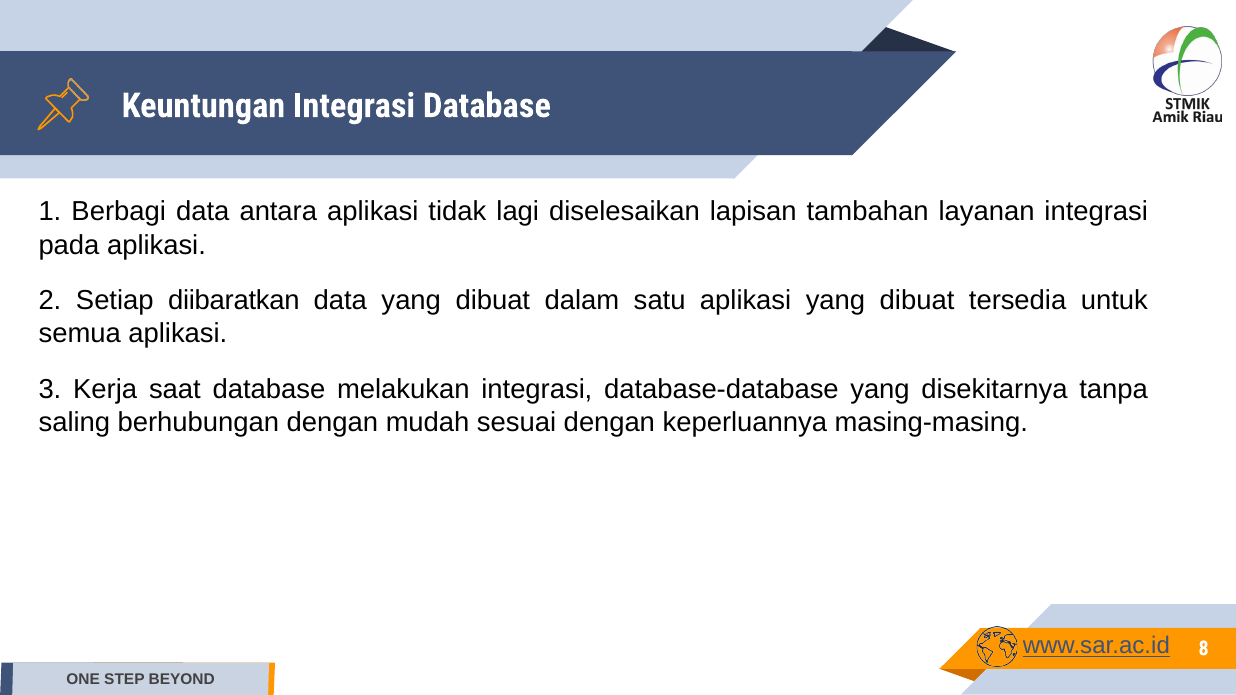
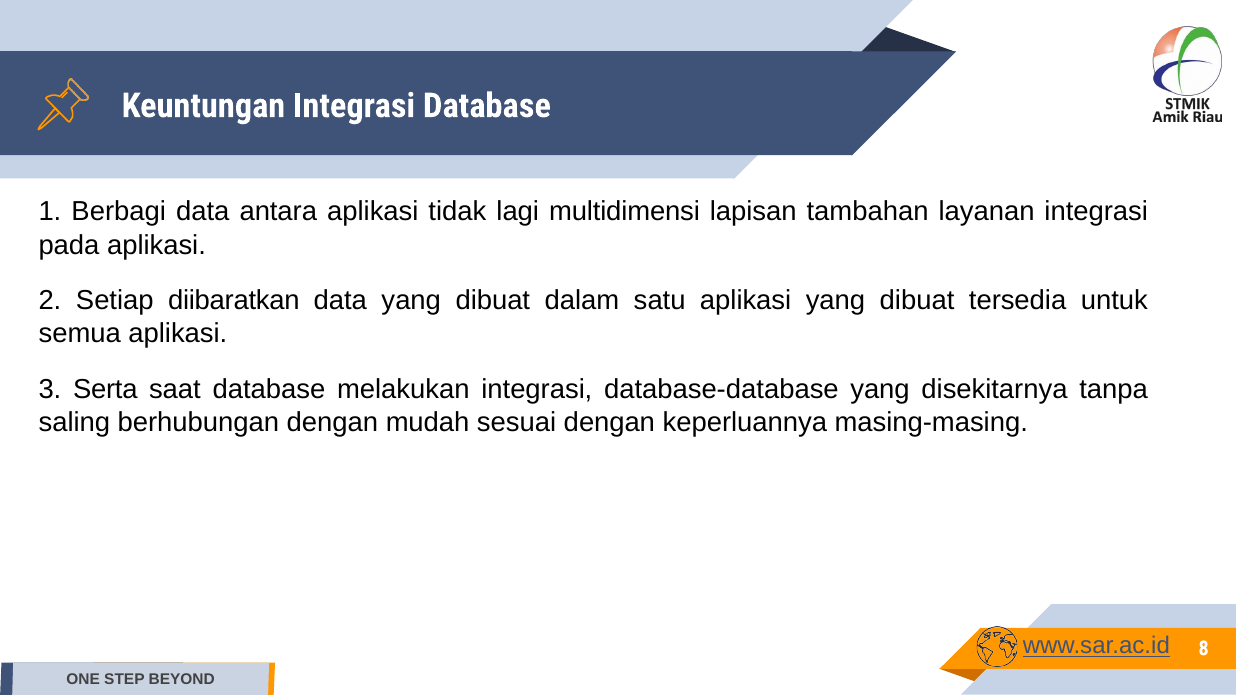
diselesaikan: diselesaikan -> multidimensi (624, 212)
Kerja: Kerja -> Serta (105, 389)
